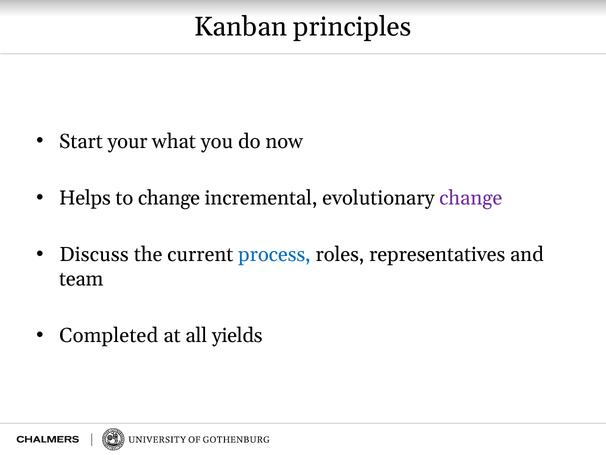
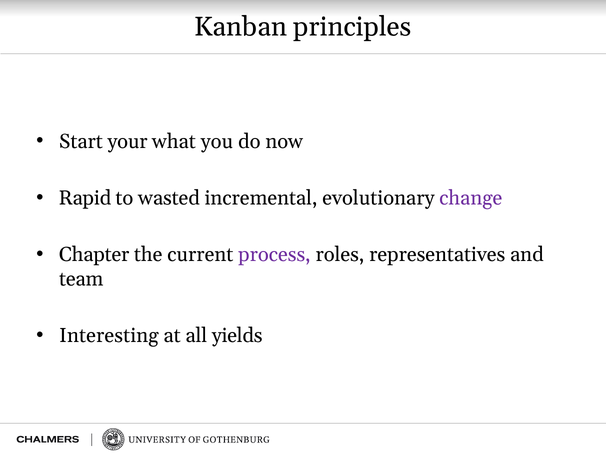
Helps: Helps -> Rapid (85, 198)
to change: change -> wasted (169, 198)
Discuss: Discuss -> Chapter (94, 254)
process colour: blue -> purple (274, 254)
Completed: Completed -> Interesting (109, 335)
